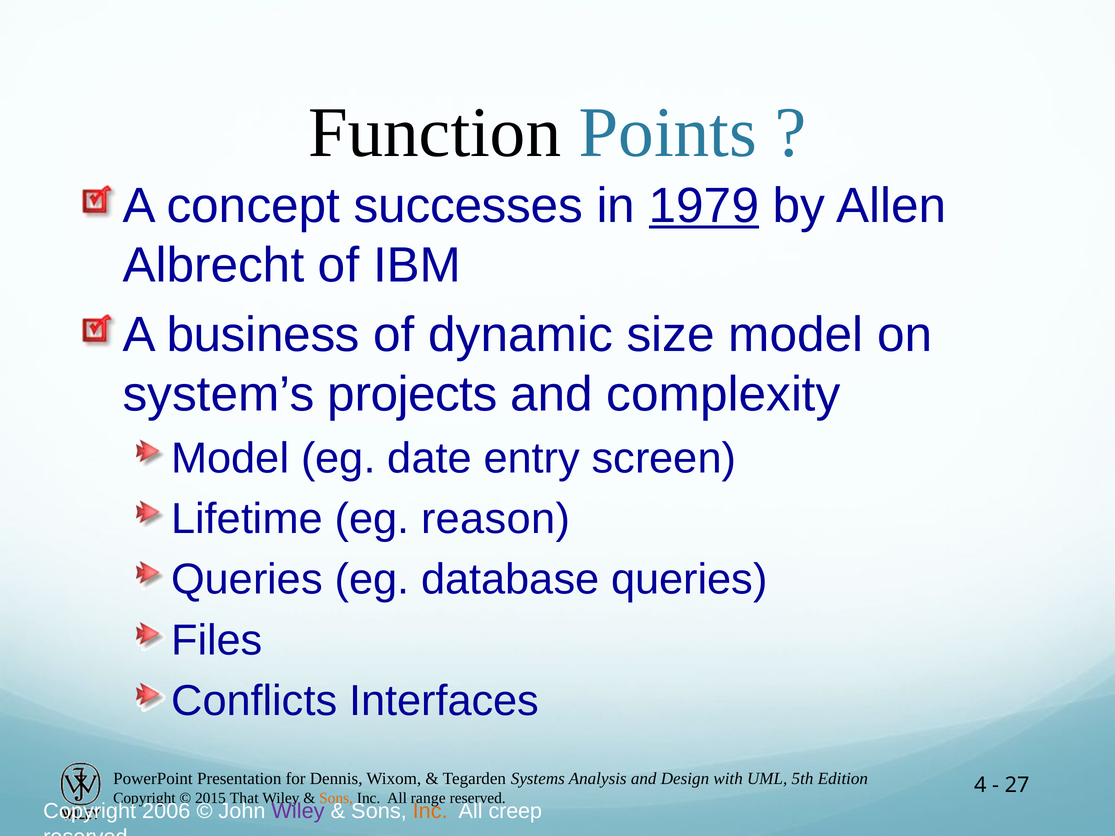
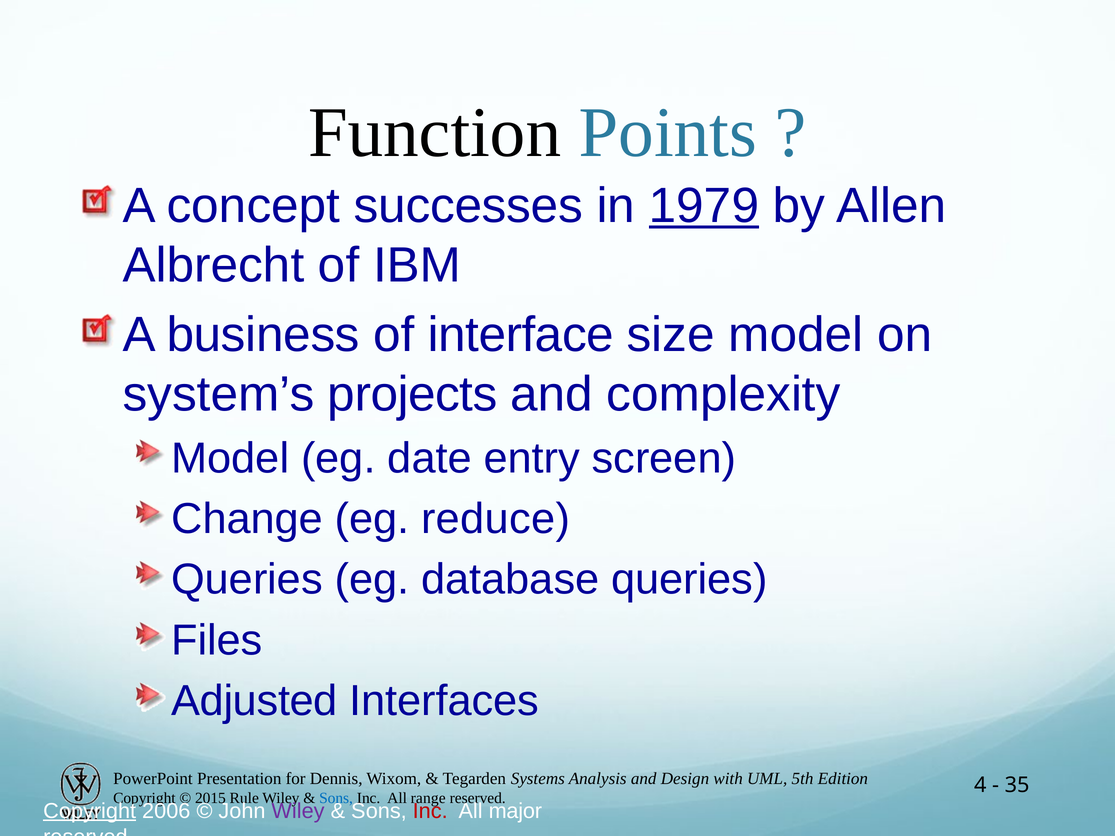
dynamic: dynamic -> interface (521, 335)
Lifetime: Lifetime -> Change (247, 519)
reason: reason -> reduce (496, 519)
Conflicts: Conflicts -> Adjusted (254, 701)
27: 27 -> 35 (1017, 785)
That: That -> Rule (244, 798)
Sons colour: orange -> blue (336, 798)
Copyright underline: none -> present (90, 811)
Inc colour: orange -> red (430, 811)
creep: creep -> major (515, 811)
